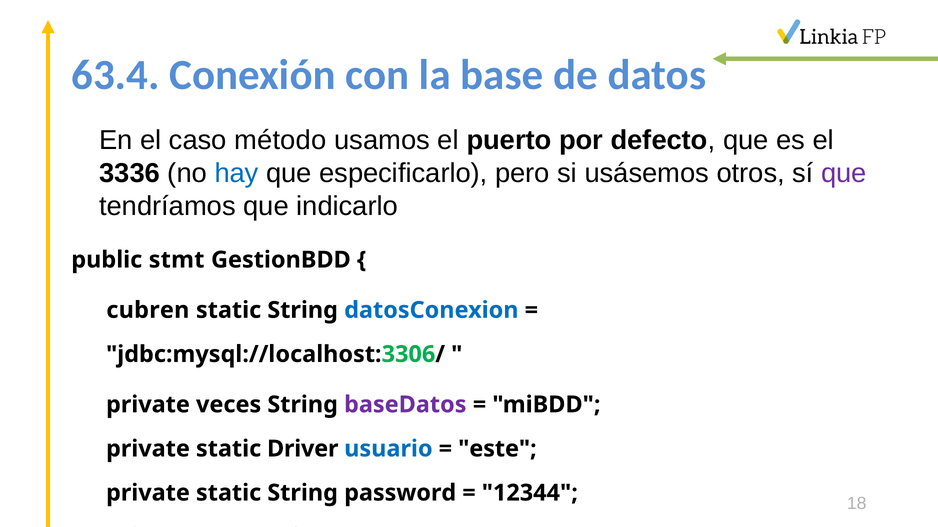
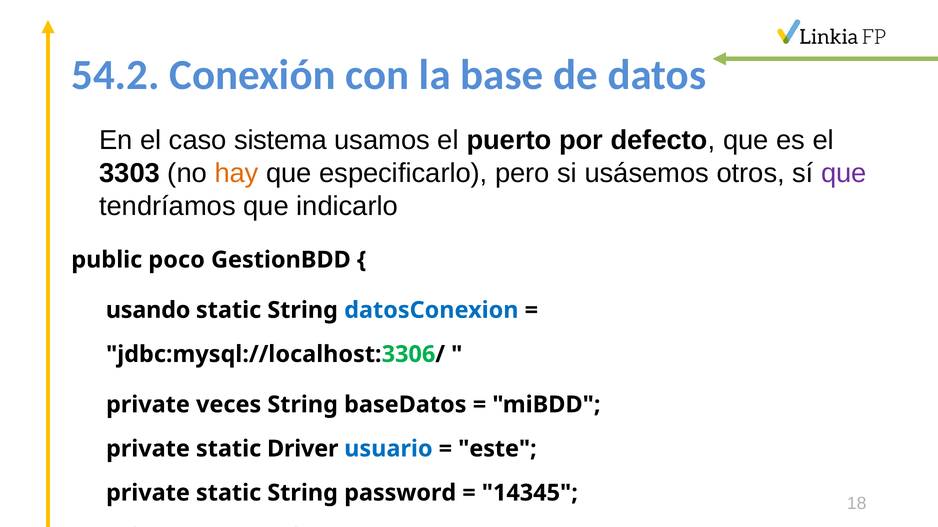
63.4: 63.4 -> 54.2 (116, 75)
método: método -> sistema (281, 141)
3336: 3336 -> 3303 (130, 173)
hay colour: blue -> orange (237, 173)
stmt: stmt -> poco (177, 260)
cubren: cubren -> usando (148, 310)
baseDatos colour: purple -> black (405, 405)
12344: 12344 -> 14345 (530, 493)
